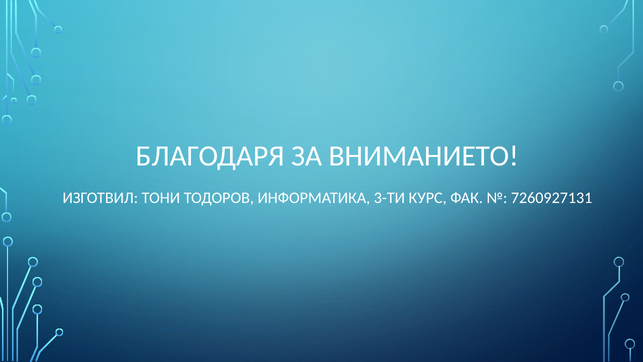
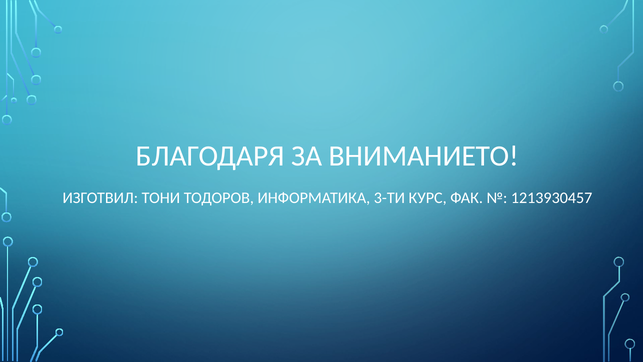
7260927131: 7260927131 -> 1213930457 (552, 198)
